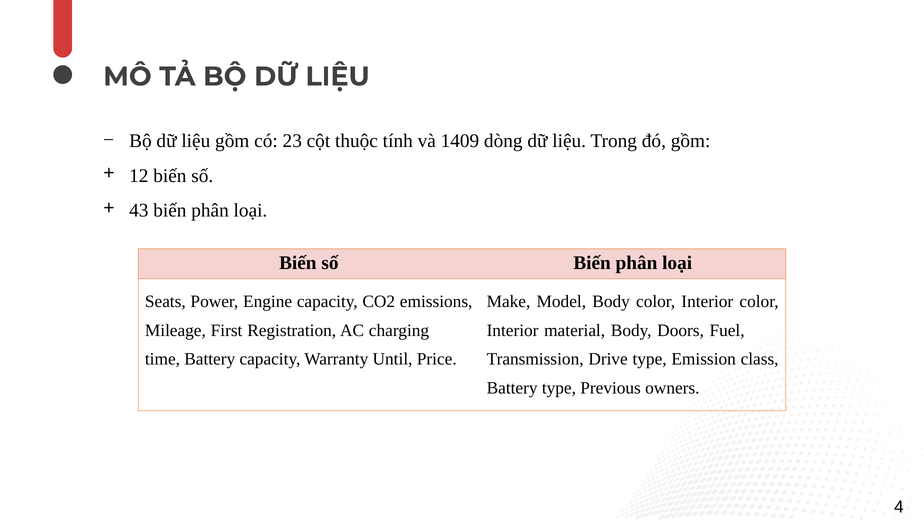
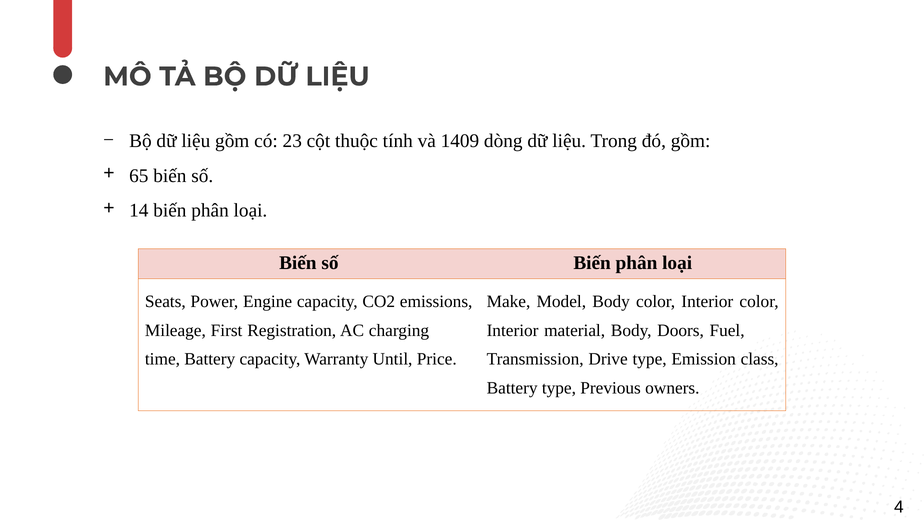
12: 12 -> 65 (139, 176)
43: 43 -> 14 (139, 210)
